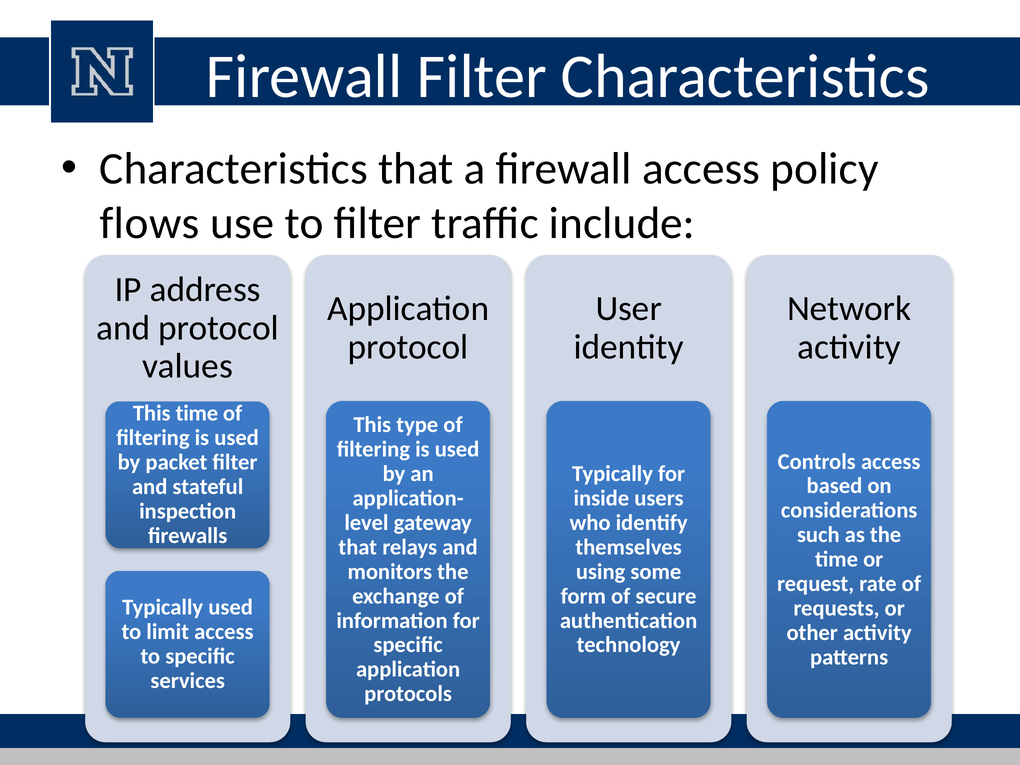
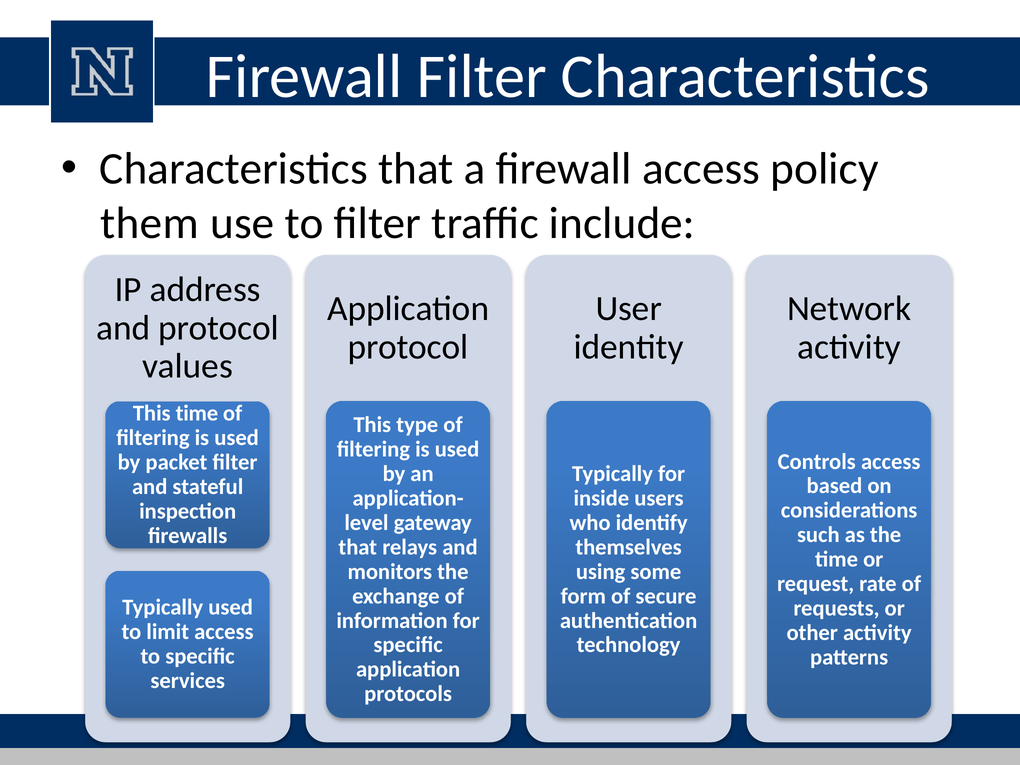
flows: flows -> them (150, 223)
